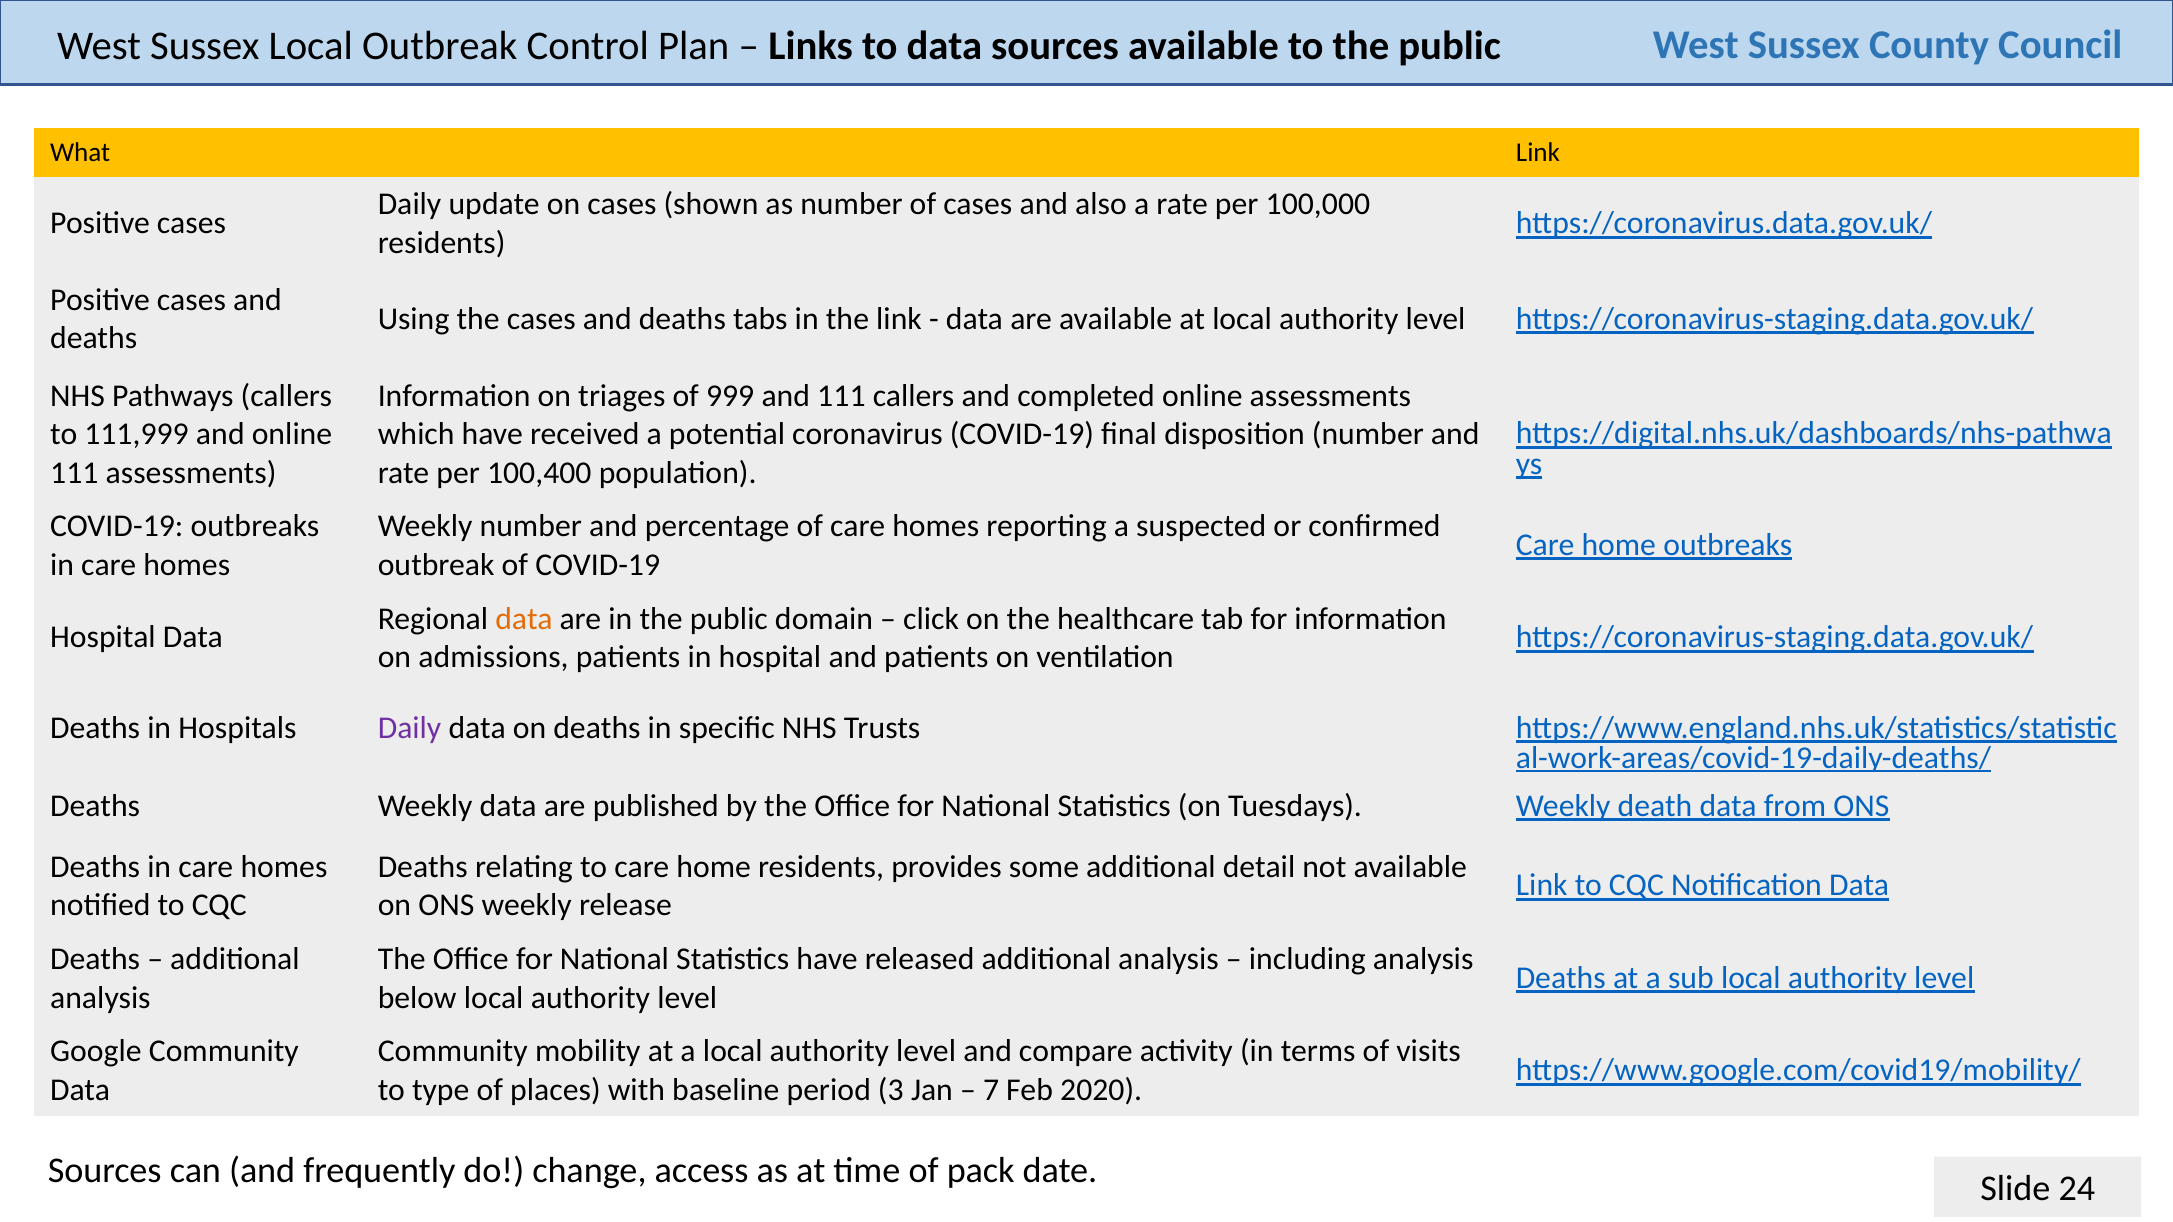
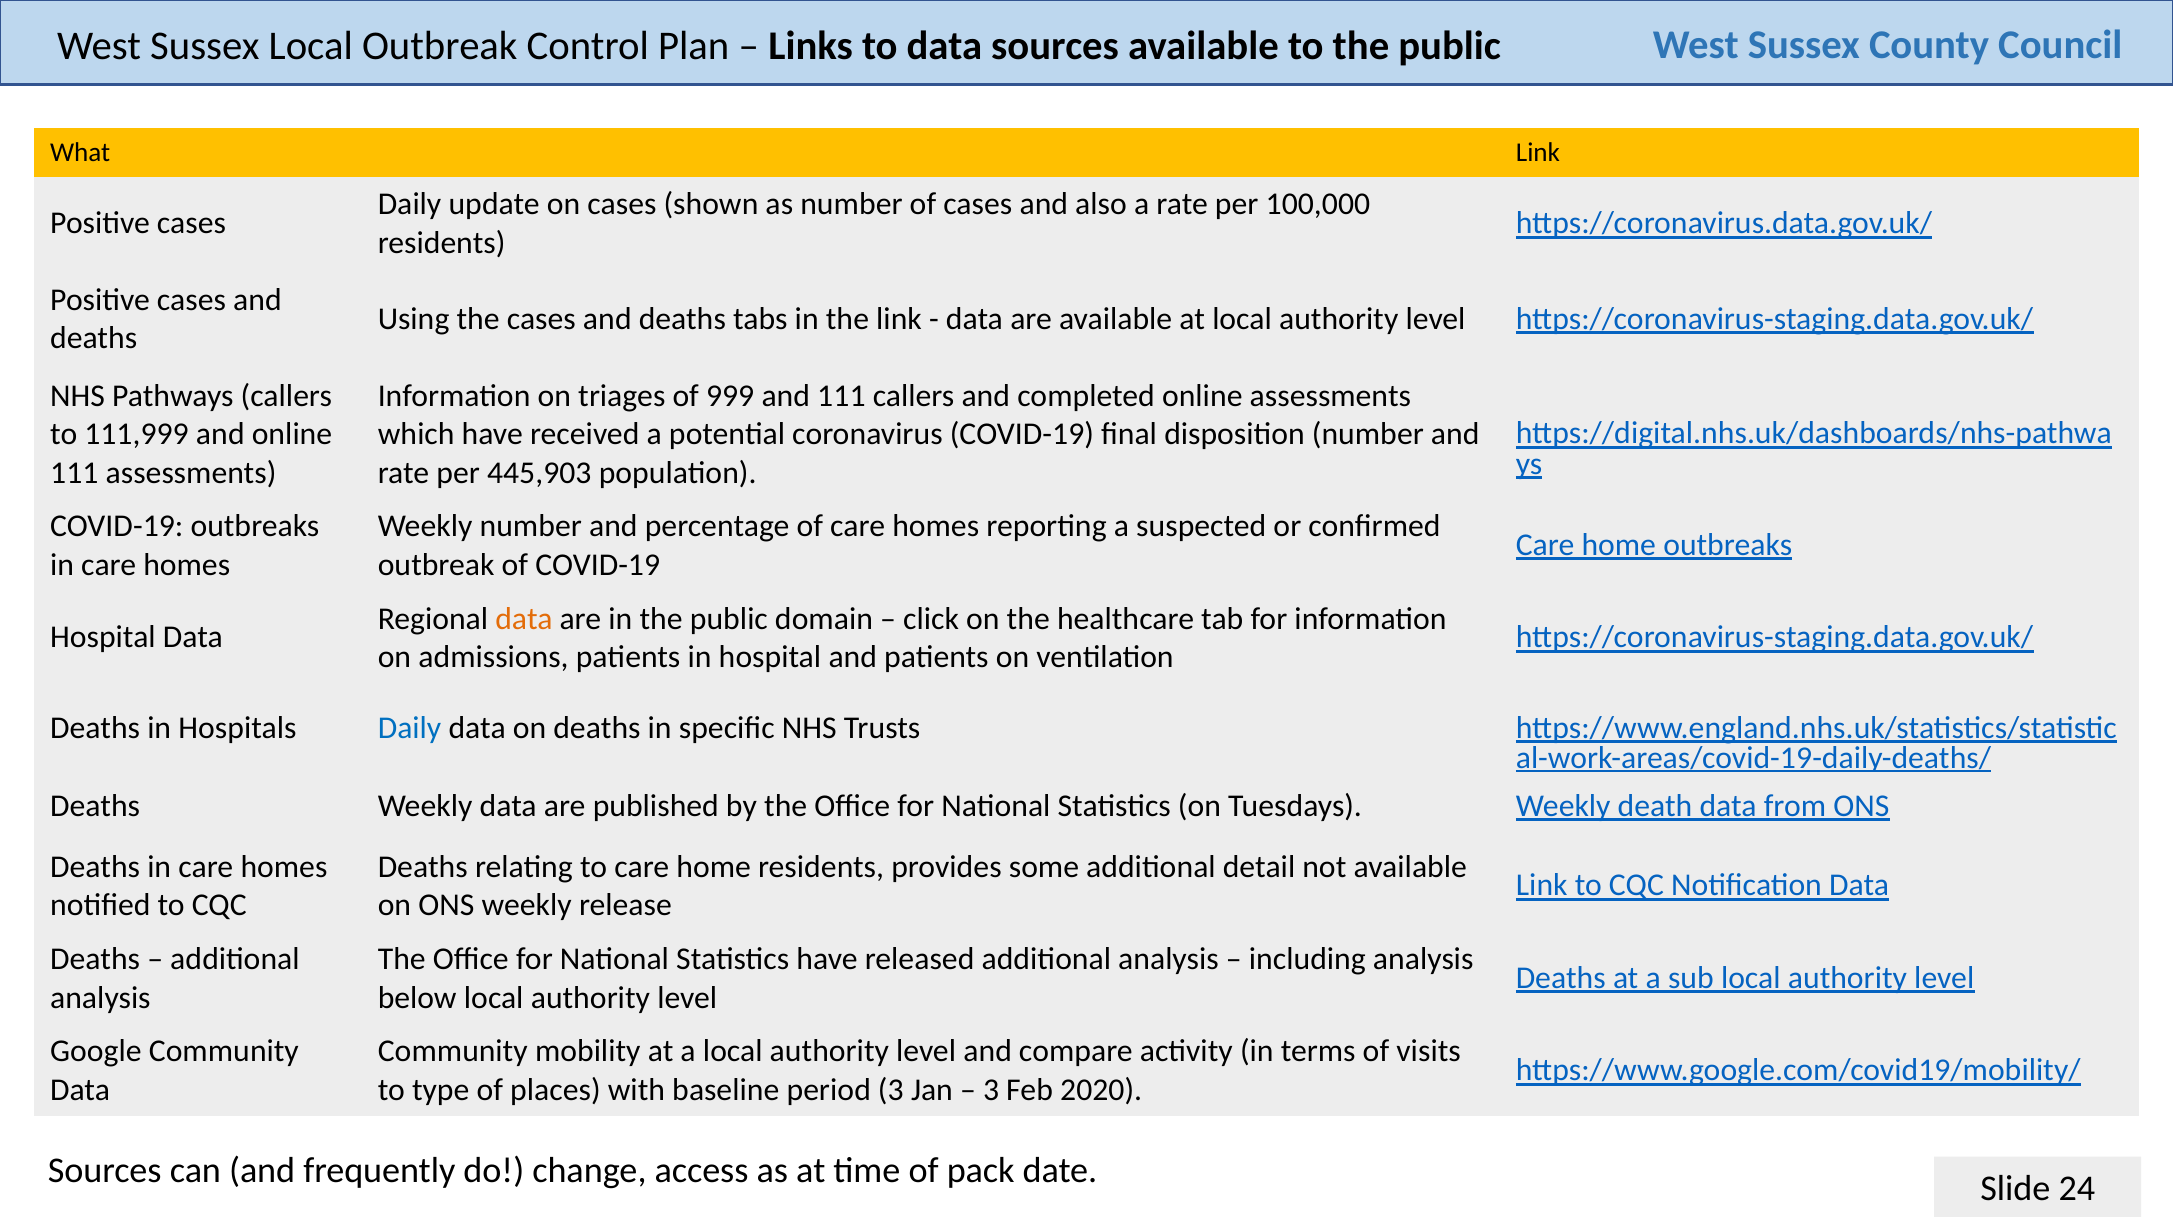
100,400: 100,400 -> 445,903 (539, 473)
Daily colour: purple -> blue (410, 728)
7: 7 -> 3 (991, 1090)
